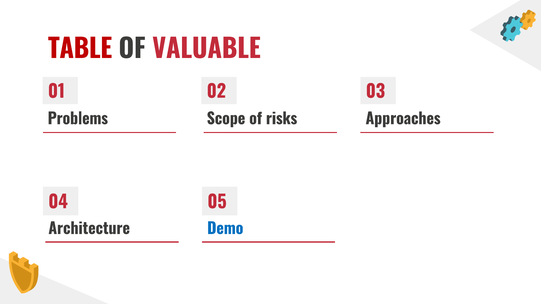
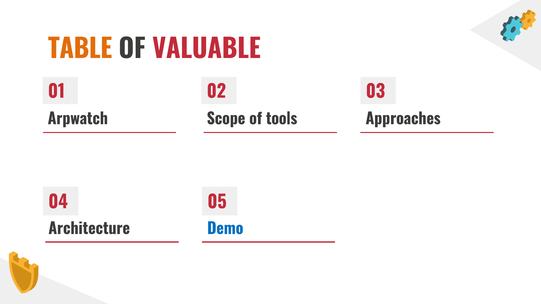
TABLE colour: red -> orange (80, 49)
Problems: Problems -> Arpwatch (78, 119)
risks: risks -> tools (282, 119)
